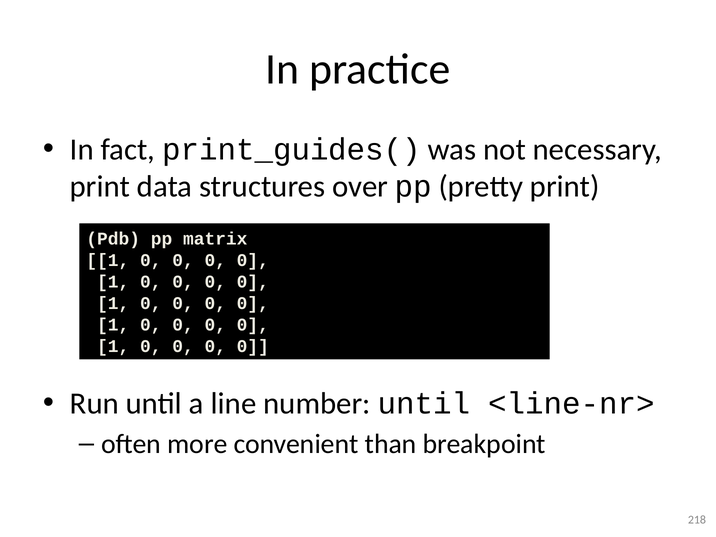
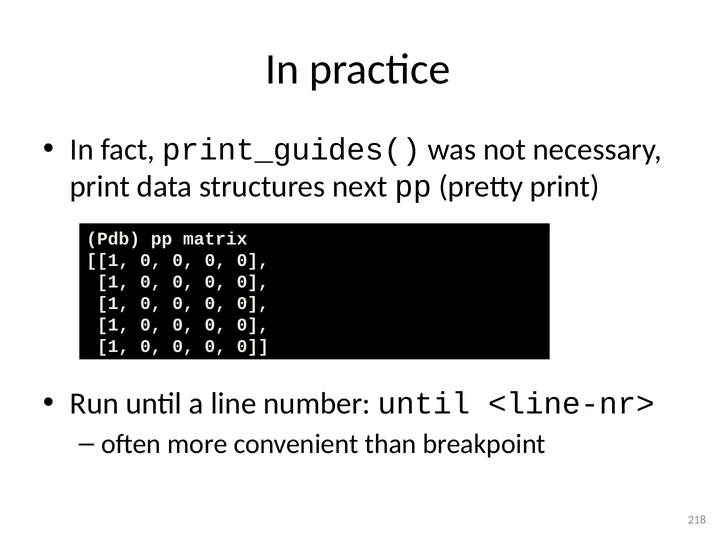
over: over -> next (360, 187)
